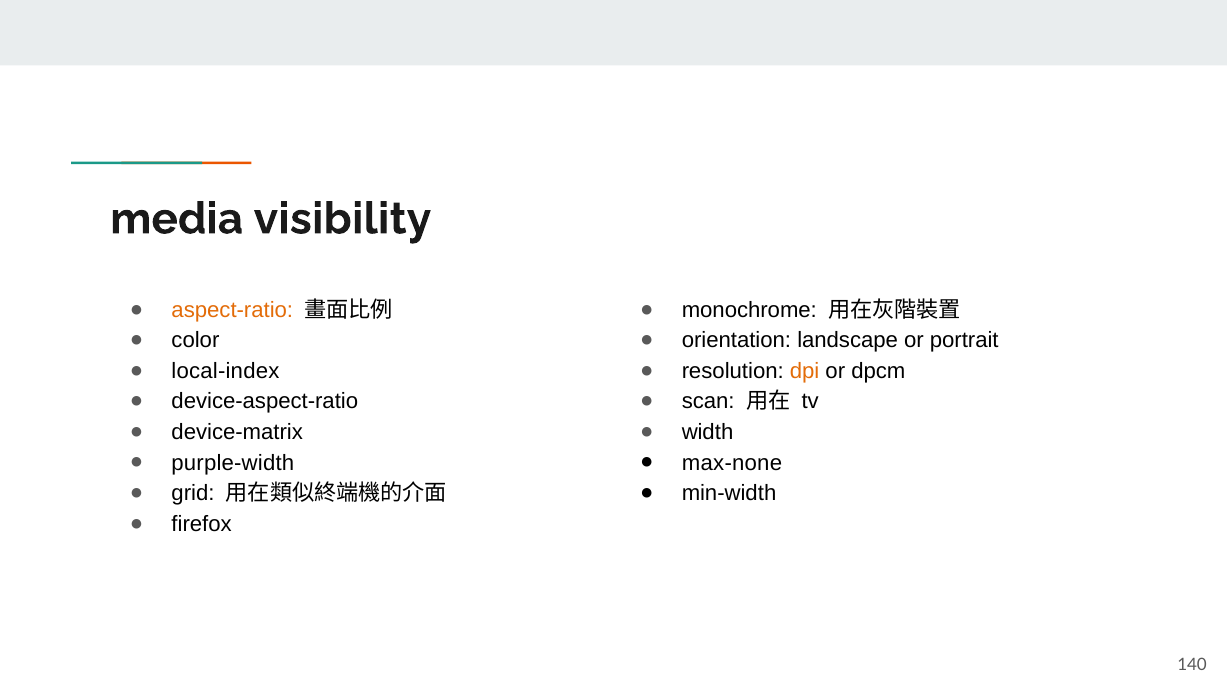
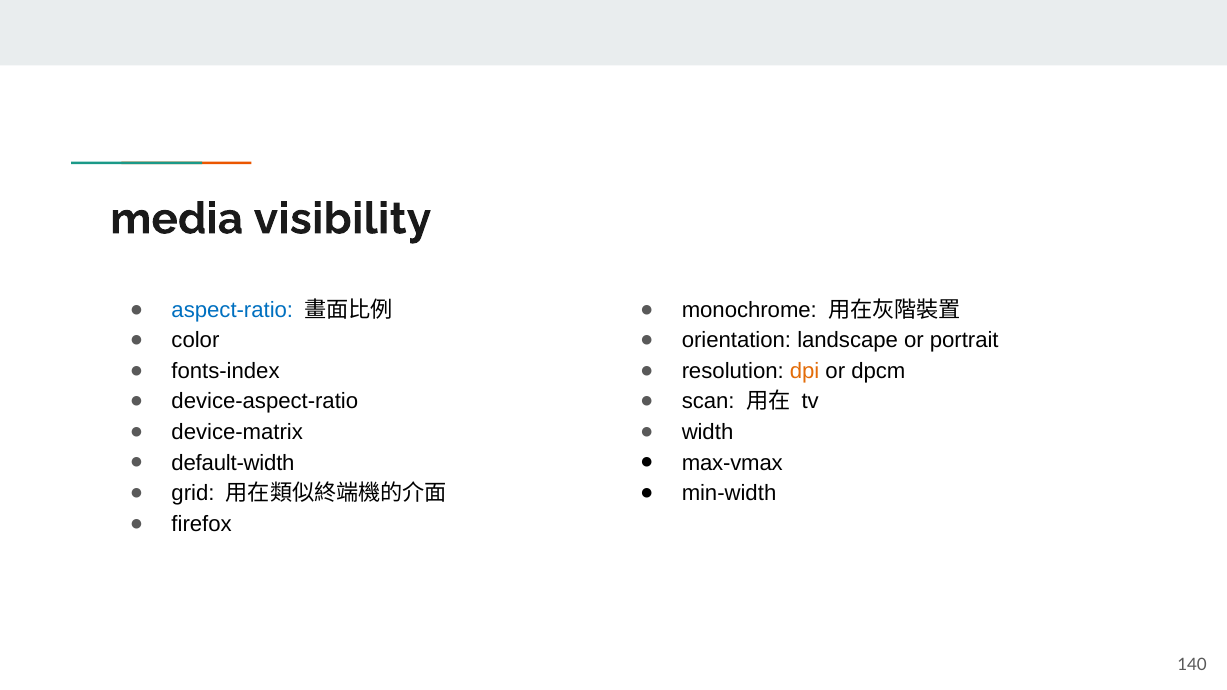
aspect-ratio colour: orange -> blue (232, 310)
local-index: local-index -> fonts-index (226, 371)
purple-width: purple-width -> default-width (233, 463)
max-none: max-none -> max-vmax (732, 463)
